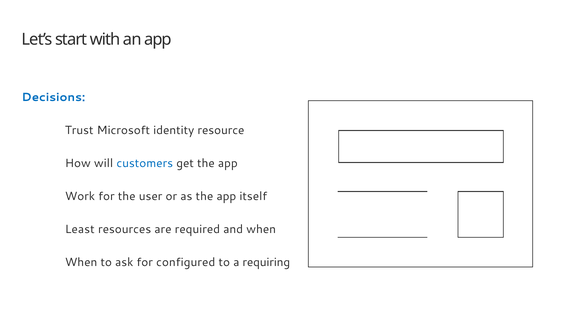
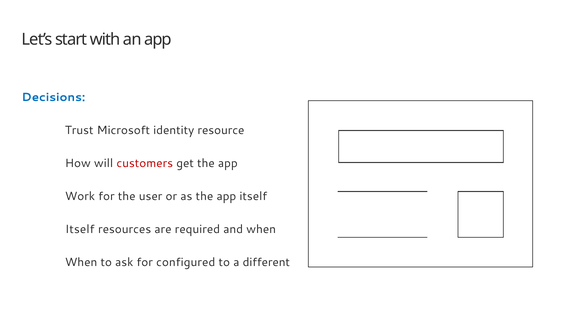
customers colour: blue -> red (145, 163)
Least: Least -> Itself (80, 229)
requiring: requiring -> different (266, 262)
